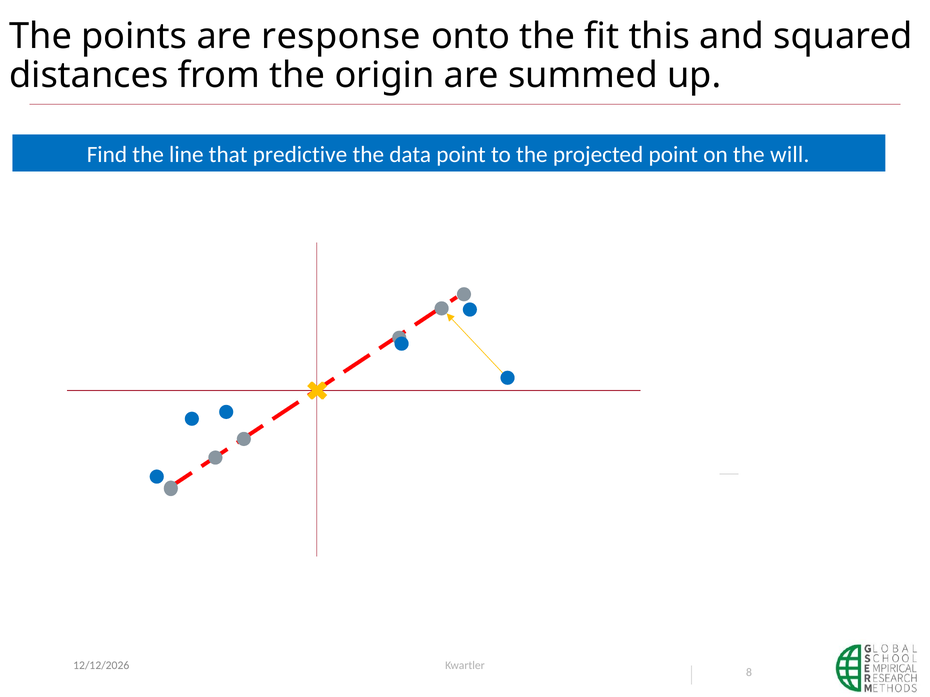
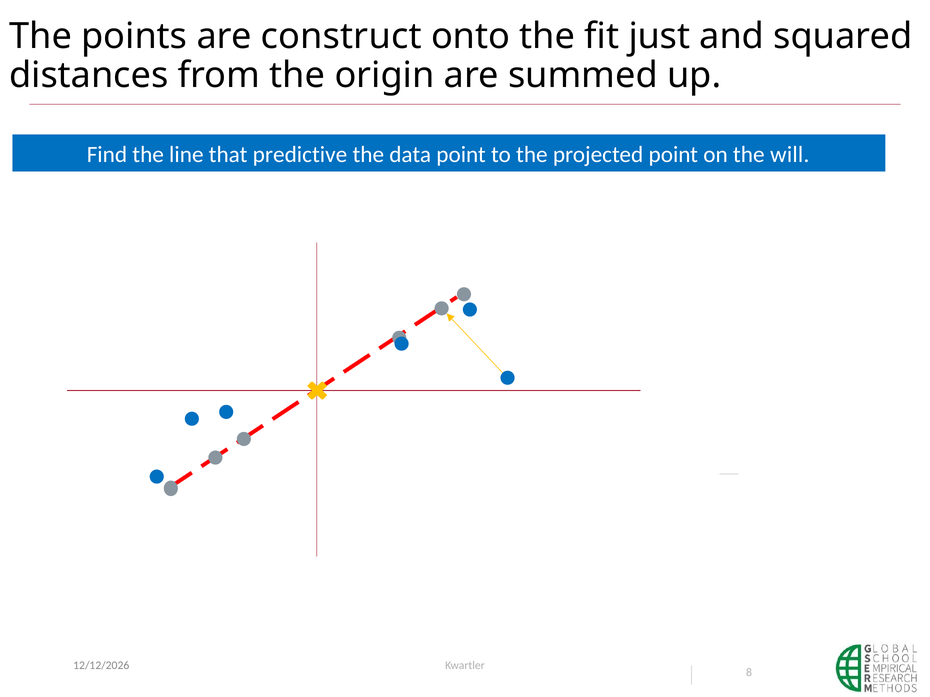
response: response -> construct (341, 36)
this: this -> just (659, 36)
